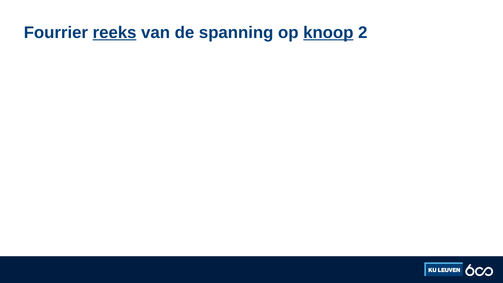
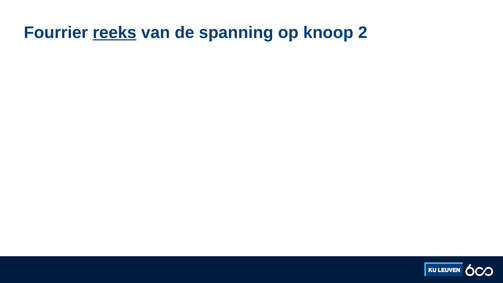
knoop underline: present -> none (328, 33)
